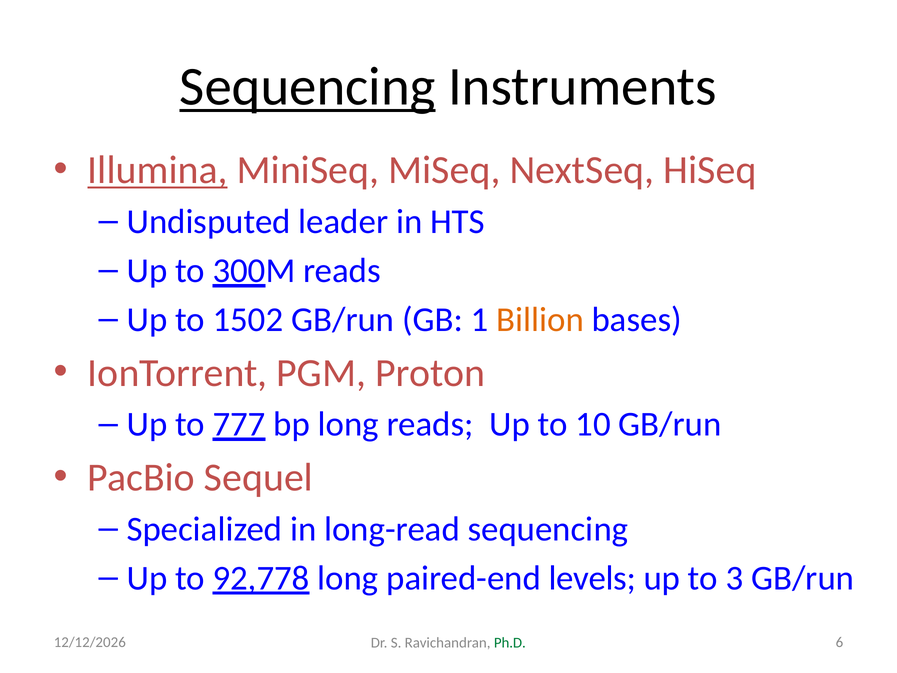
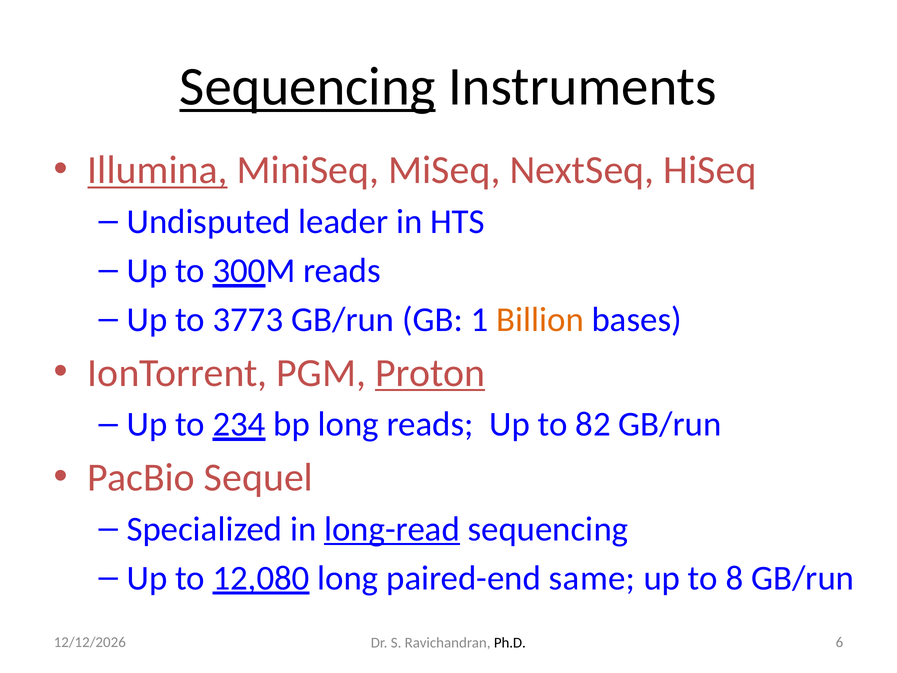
1502: 1502 -> 3773 (248, 320)
Proton underline: none -> present (430, 373)
777: 777 -> 234 (239, 424)
10: 10 -> 82 (593, 424)
long-read underline: none -> present (392, 529)
92,778: 92,778 -> 12,080 (261, 578)
levels: levels -> same (592, 578)
3: 3 -> 8 (734, 578)
Ph.D colour: green -> black (510, 642)
